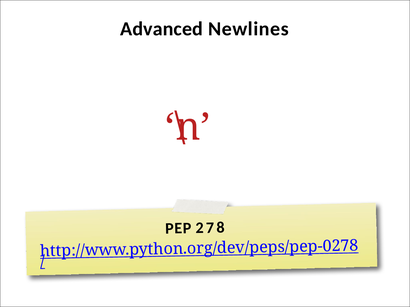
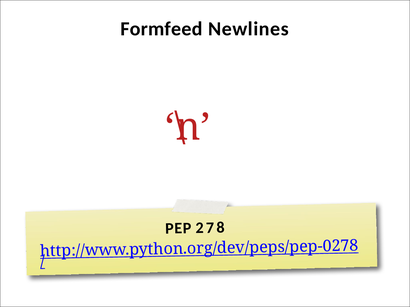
Advanced: Advanced -> Formfeed (162, 29)
